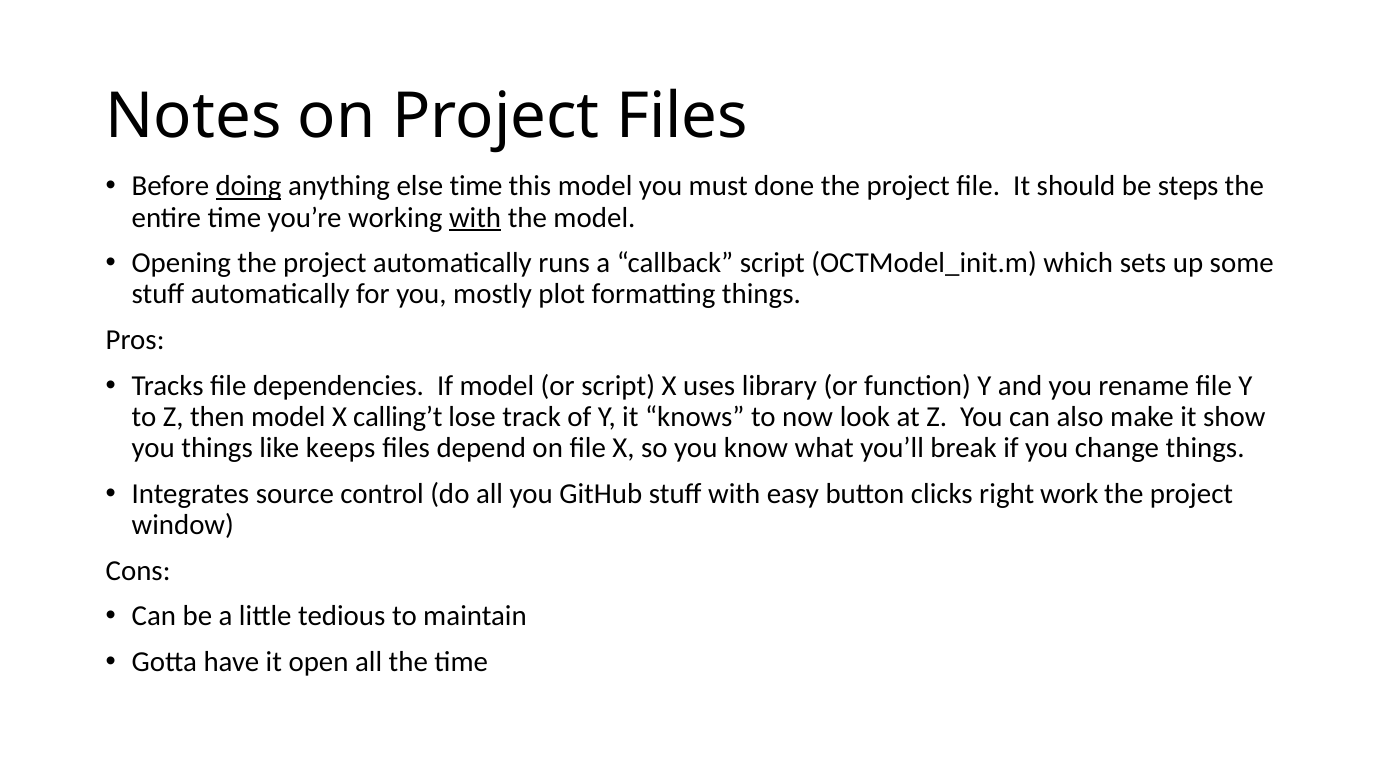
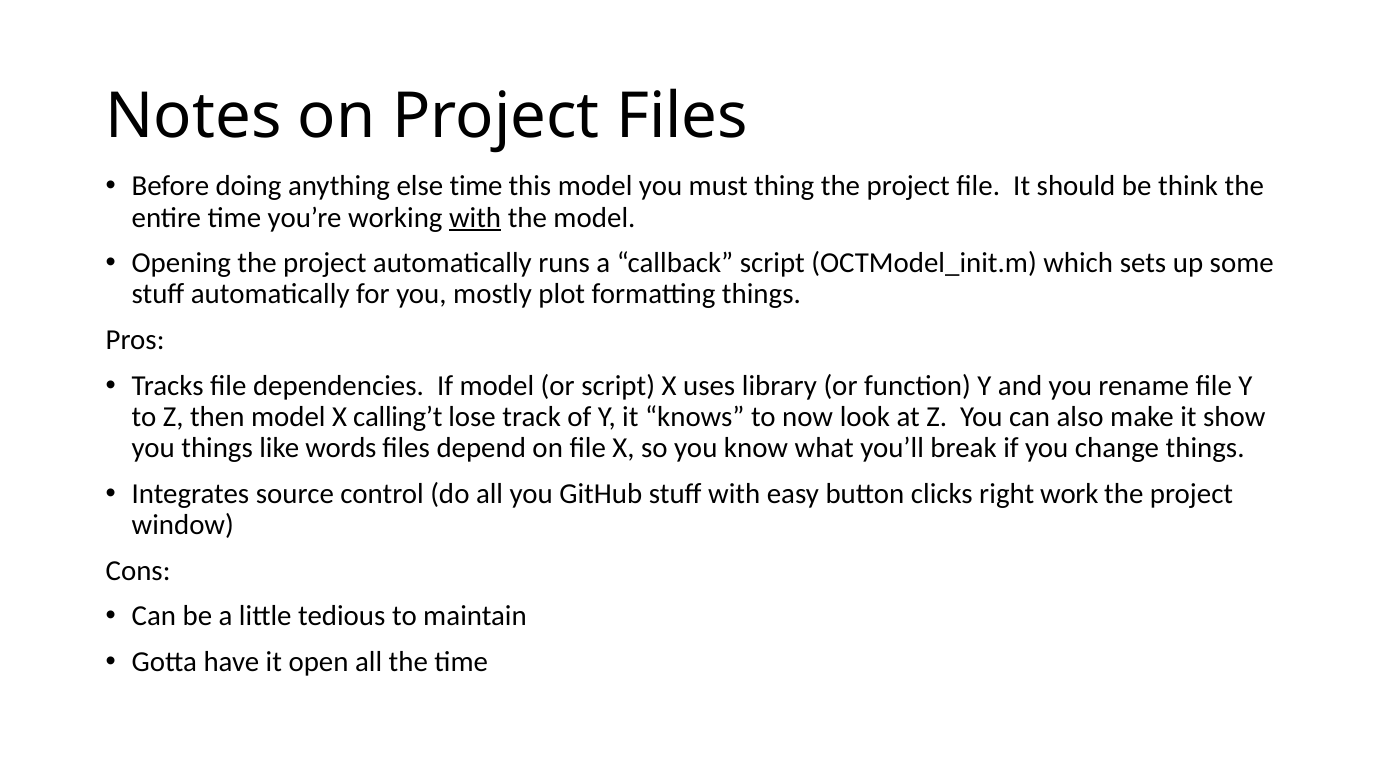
doing underline: present -> none (248, 186)
done: done -> thing (784, 186)
steps: steps -> think (1188, 186)
keeps: keeps -> words (341, 448)
